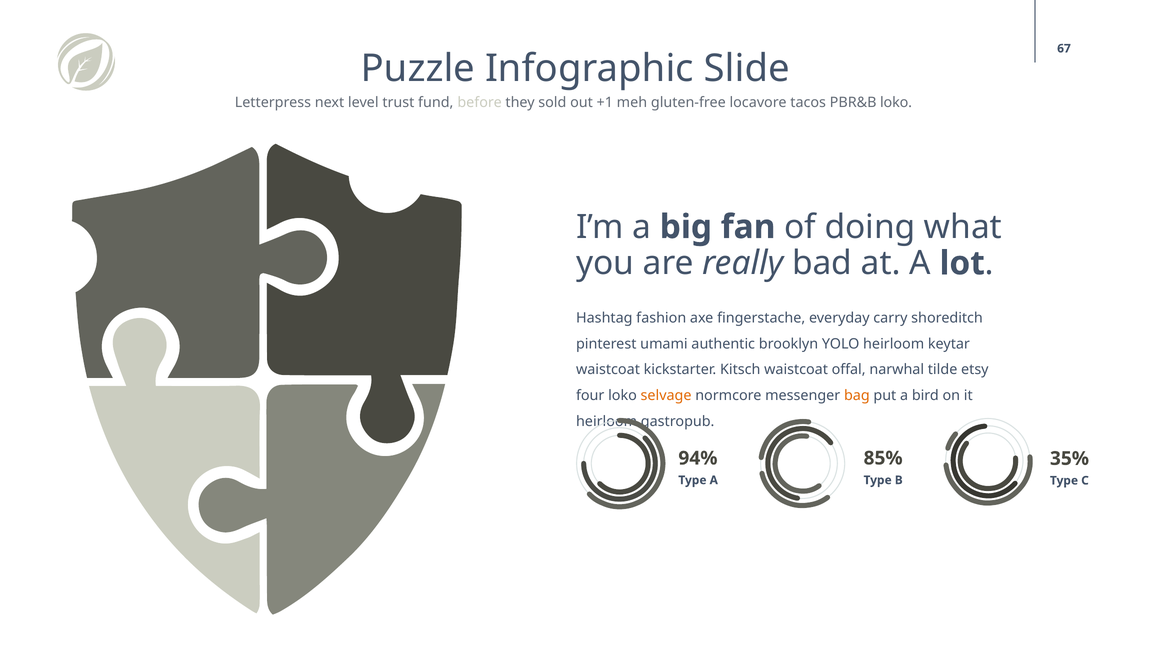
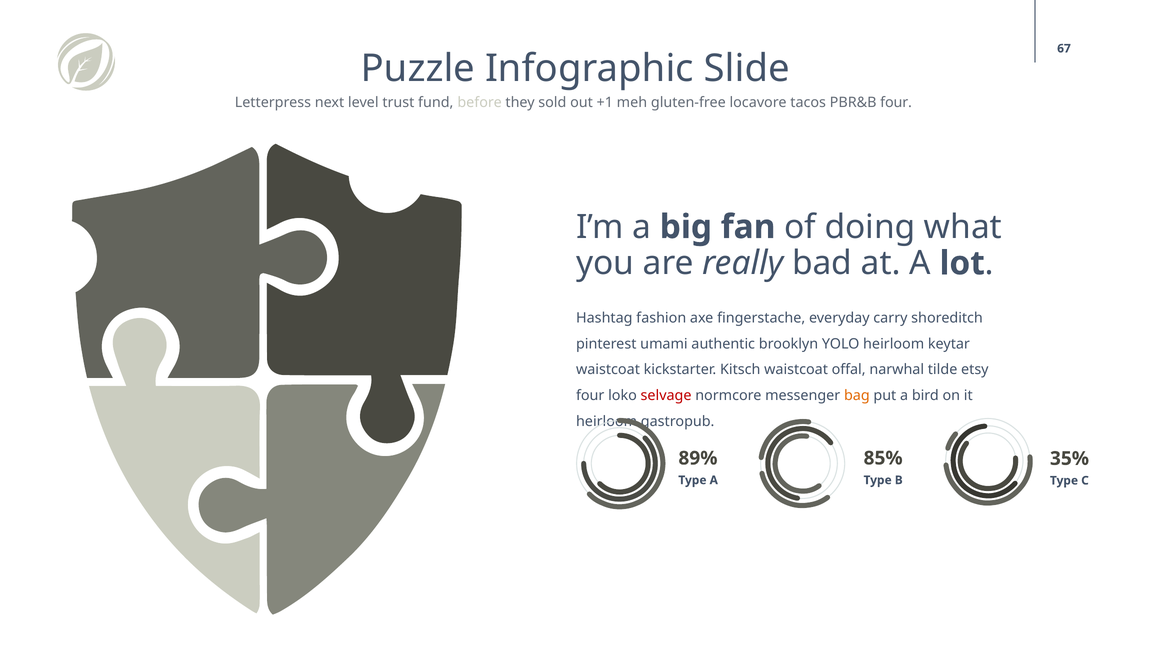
PBR&B loko: loko -> four (896, 102)
selvage colour: orange -> red (666, 396)
94%: 94% -> 89% (698, 458)
